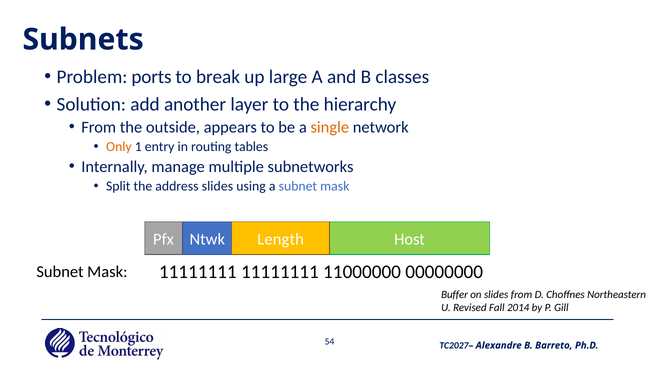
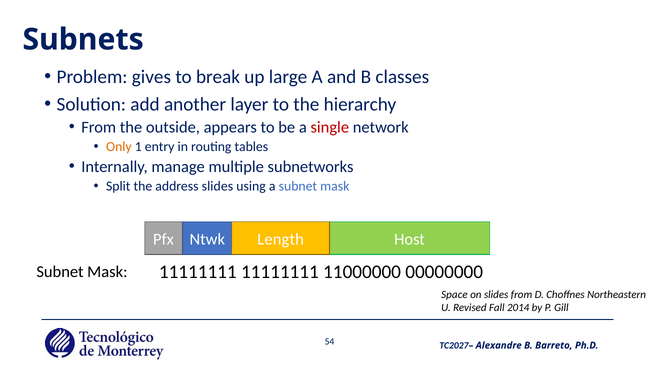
ports: ports -> gives (151, 77)
single colour: orange -> red (330, 127)
Buffer: Buffer -> Space (454, 294)
